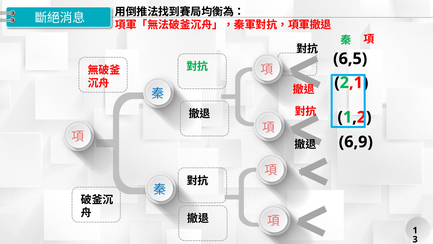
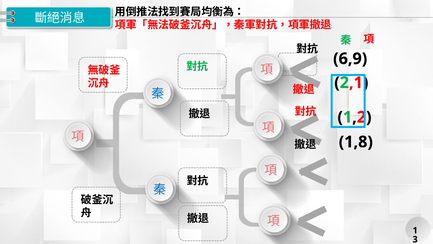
6,5: 6,5 -> 6,9 (350, 59)
6,9: 6,9 -> 1,8 (356, 142)
